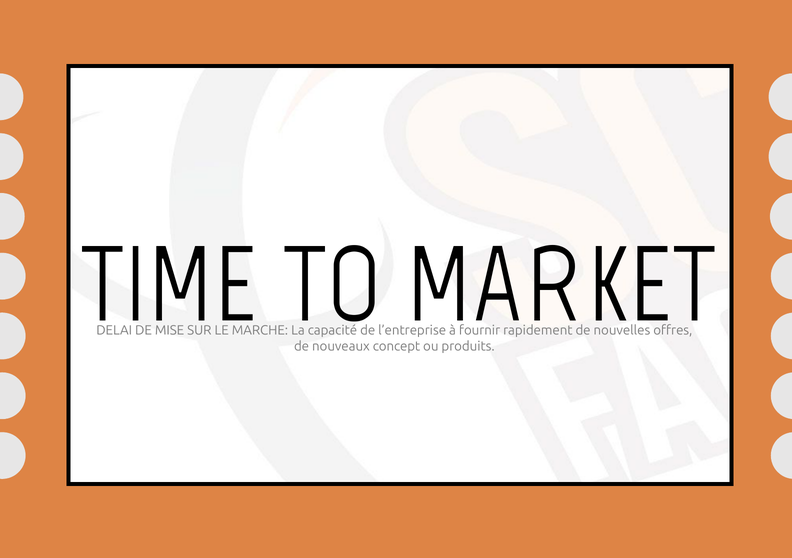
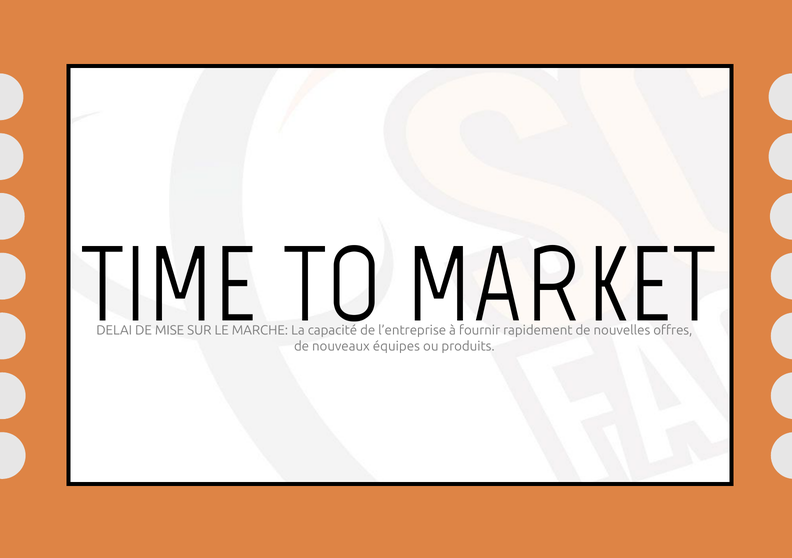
concept: concept -> équipes (396, 347)
